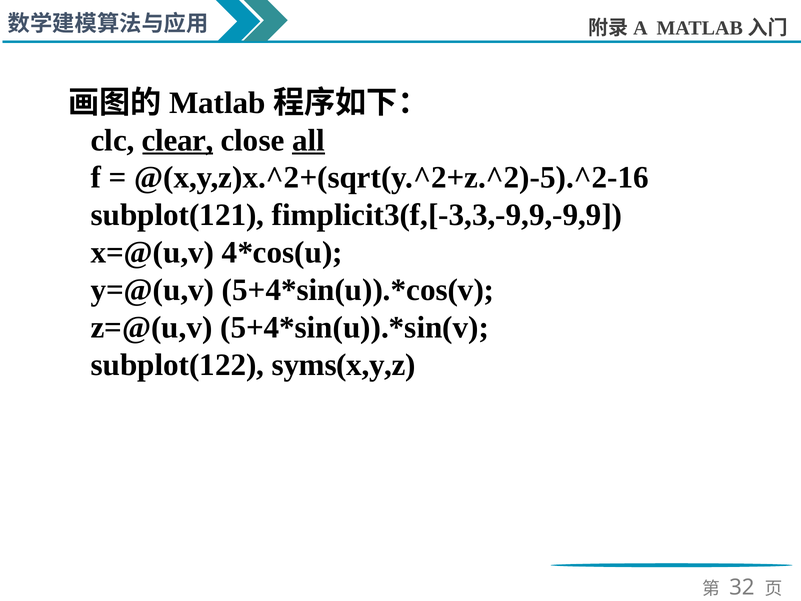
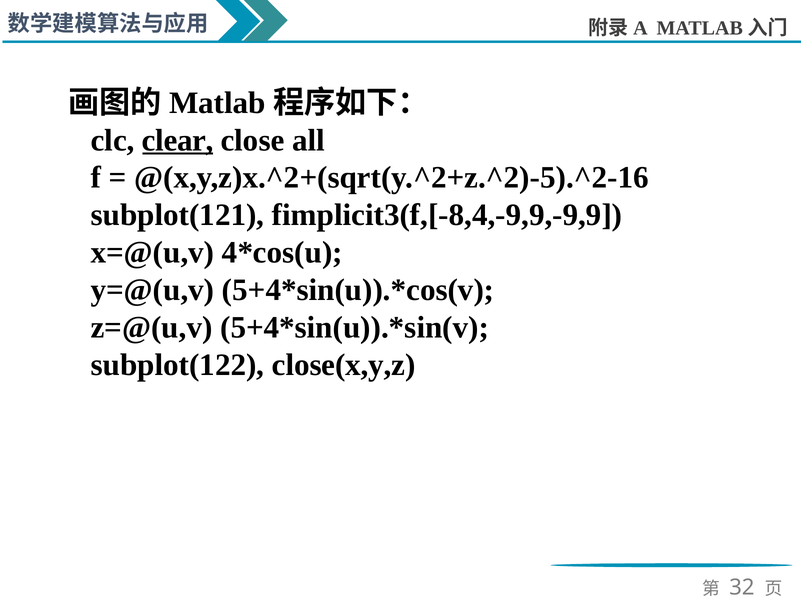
all underline: present -> none (309, 140)
fimplicit3(f,[-3,3,-9,9,-9,9: fimplicit3(f,[-3,3,-9,9,-9,9 -> fimplicit3(f,[-8,4,-9,9,-9,9 (447, 215)
syms(x,y,z: syms(x,y,z -> close(x,y,z (344, 365)
